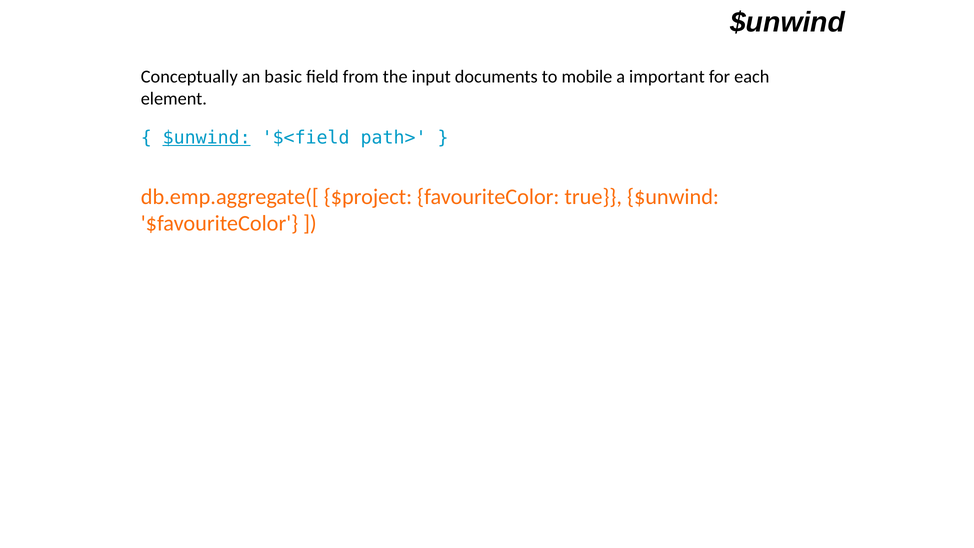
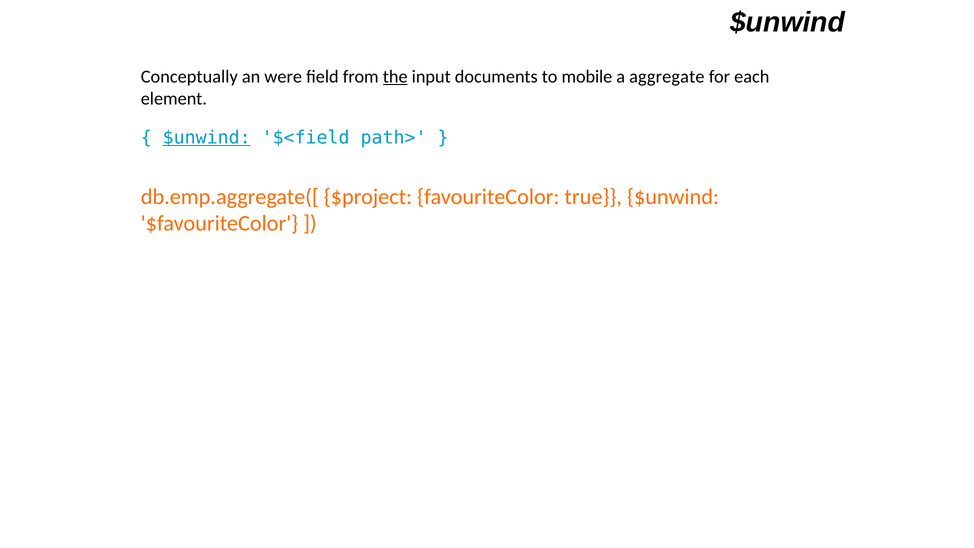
basic: basic -> were (283, 77)
the underline: none -> present (395, 77)
important: important -> aggregate (667, 77)
